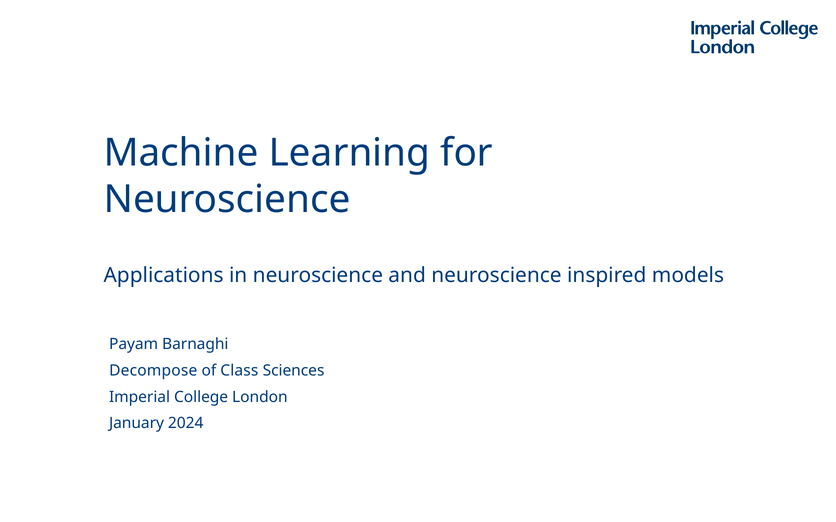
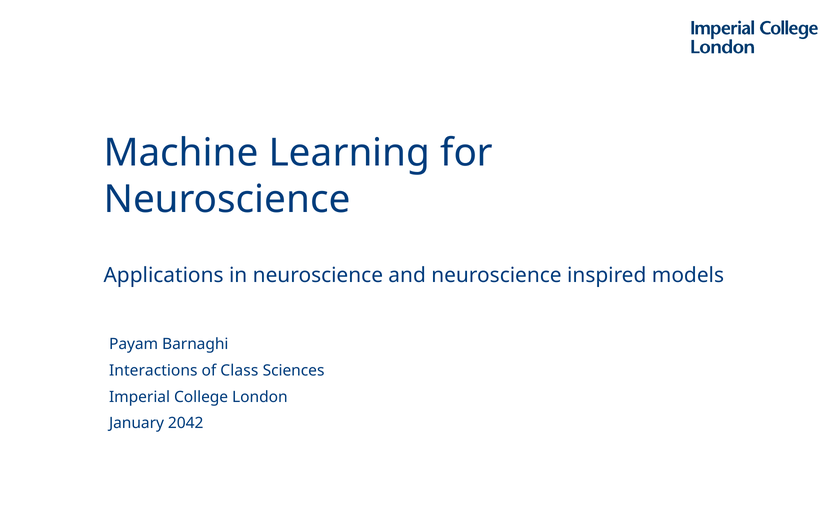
Decompose: Decompose -> Interactions (153, 371)
2024: 2024 -> 2042 (186, 424)
